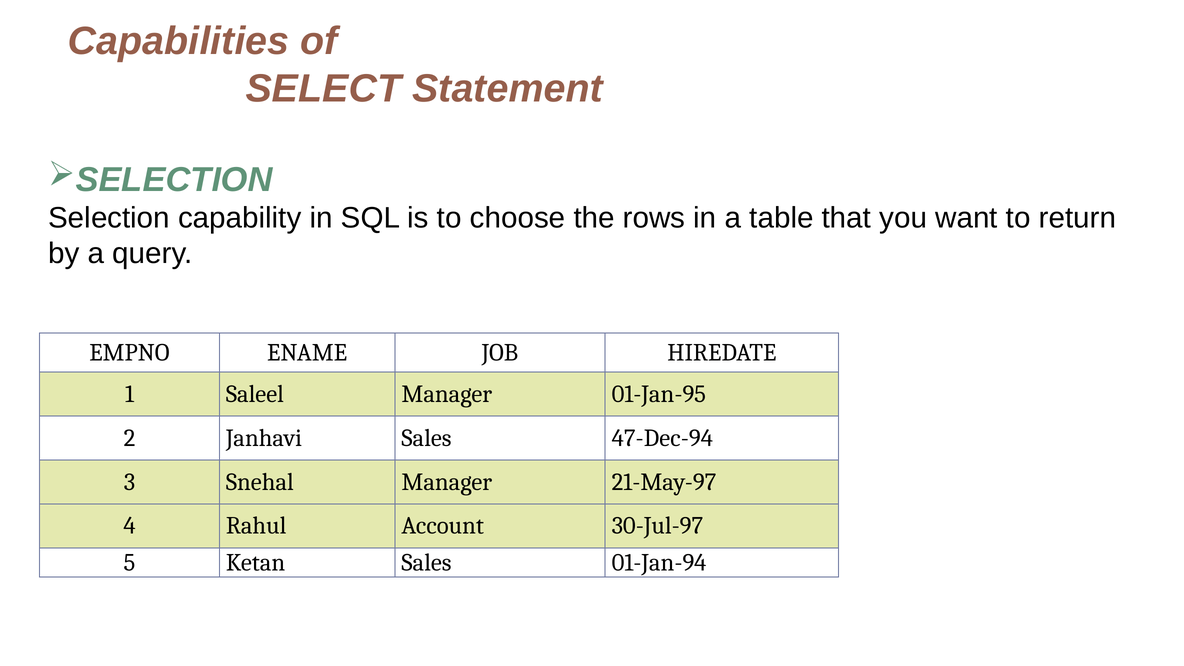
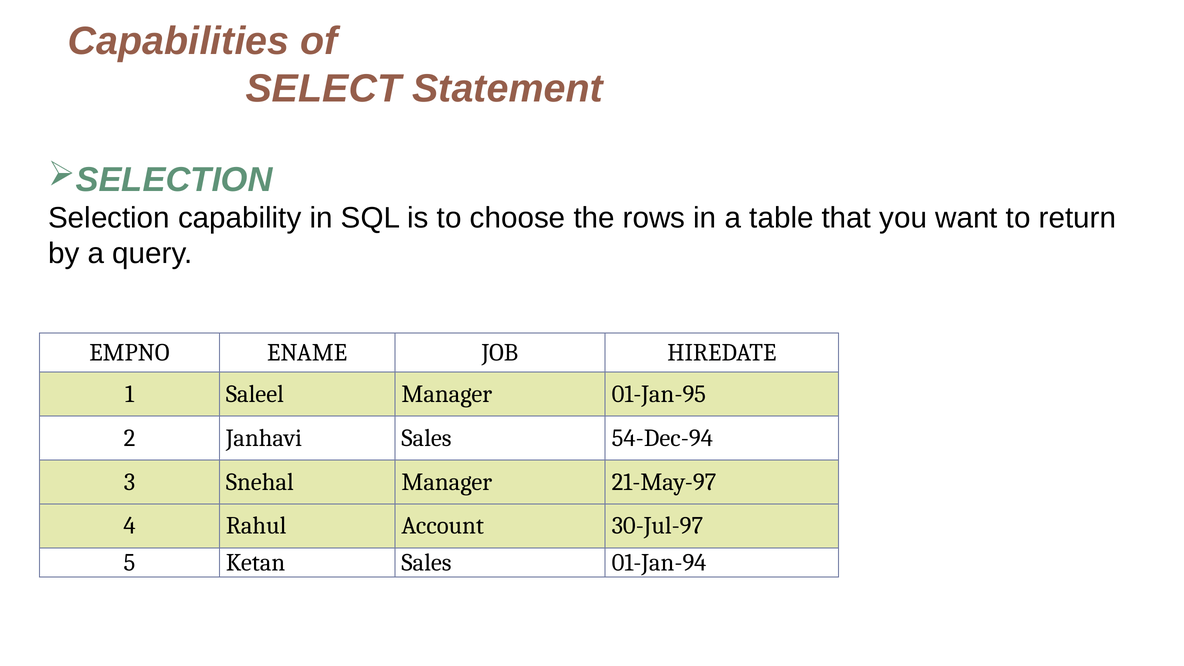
47-Dec-94: 47-Dec-94 -> 54-Dec-94 (662, 438)
